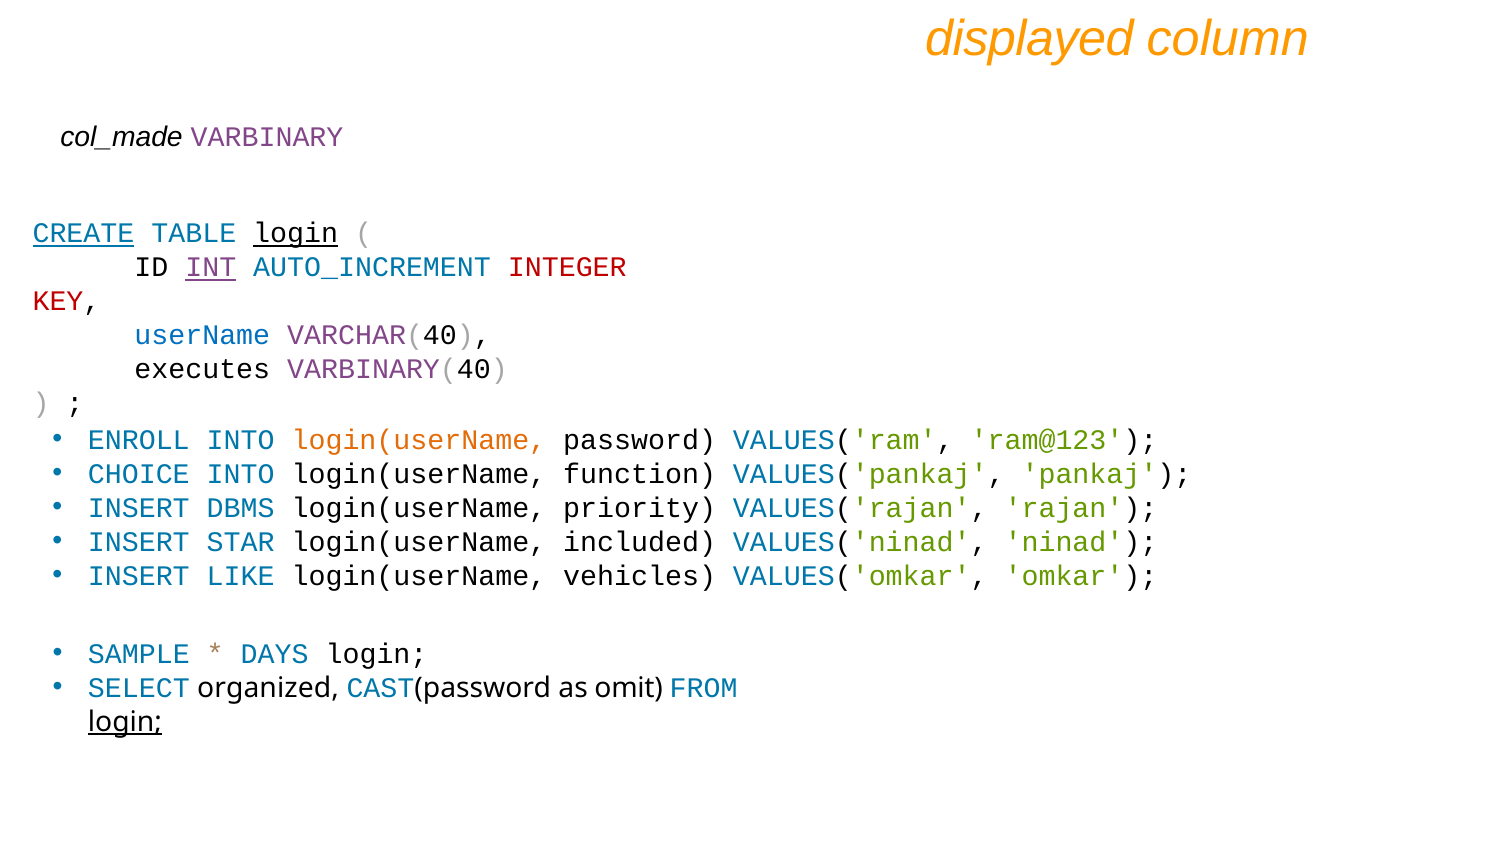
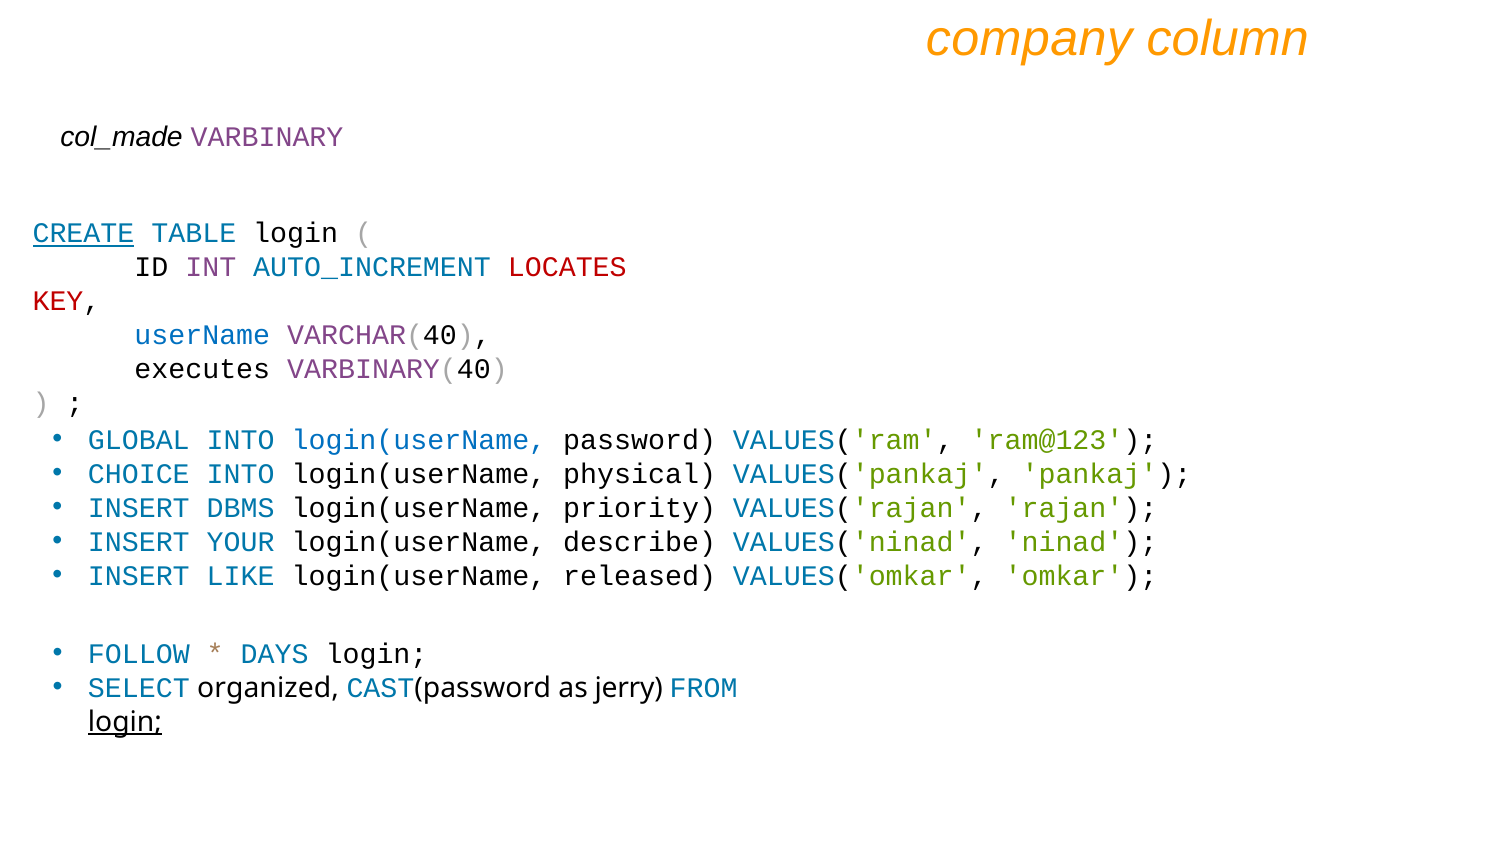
displayed: displayed -> company (1029, 39)
login underline: present -> none (296, 234)
INT underline: present -> none (211, 267)
INTEGER: INTEGER -> LOCATES (567, 267)
ENROLL: ENROLL -> GLOBAL (139, 440)
login(userName colour: orange -> blue (419, 440)
function: function -> physical (640, 474)
STAR: STAR -> YOUR (241, 542)
included: included -> describe (640, 542)
vehicles: vehicles -> released (640, 576)
SAMPLE: SAMPLE -> FOLLOW (139, 654)
omit: omit -> jerry (629, 688)
